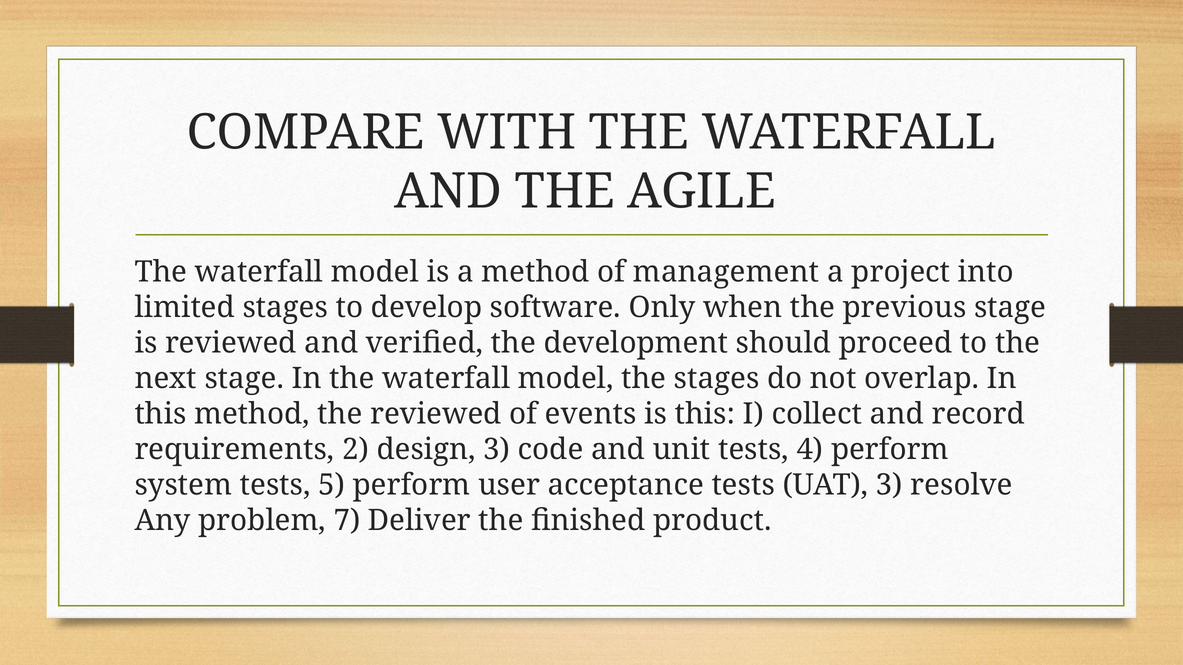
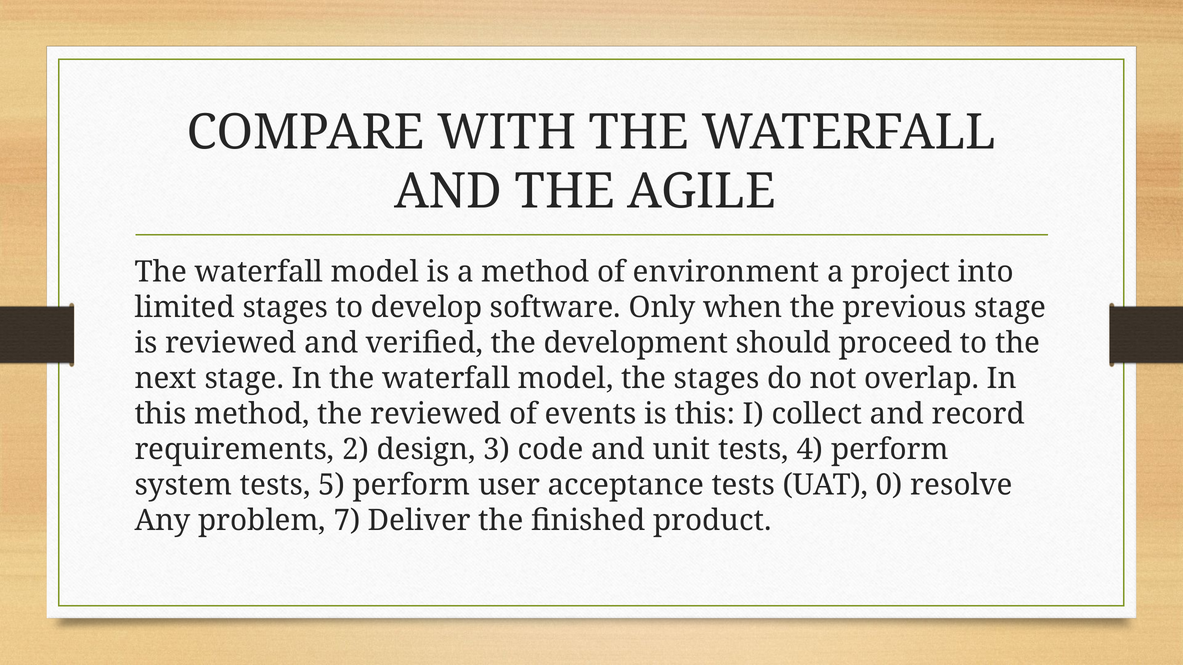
management: management -> environment (726, 272)
UAT 3: 3 -> 0 (889, 485)
